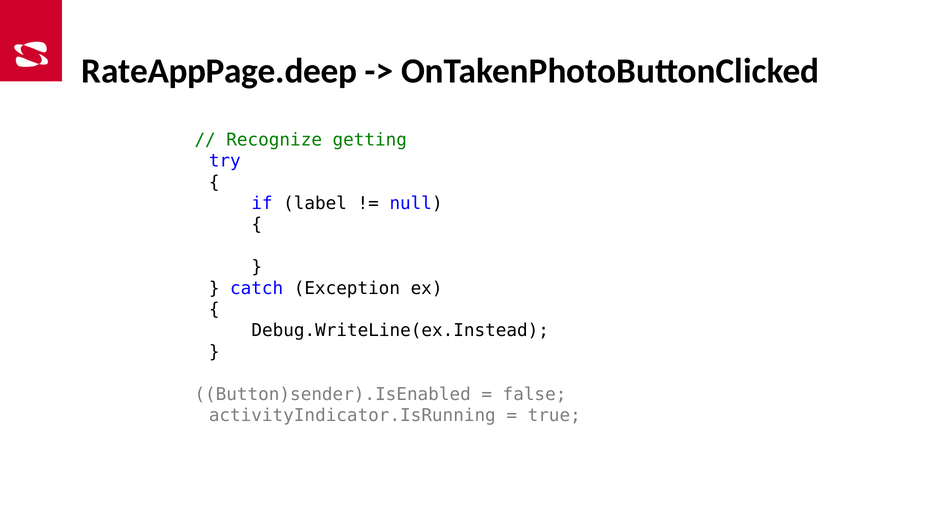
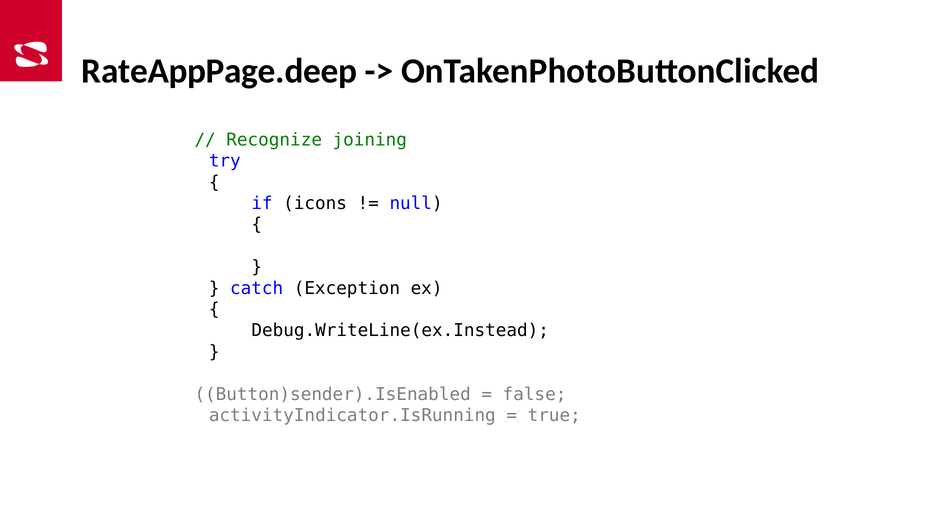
getting: getting -> joining (370, 140)
label: label -> icons (315, 203)
